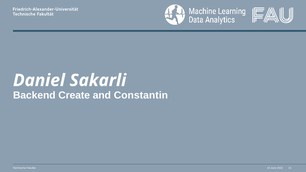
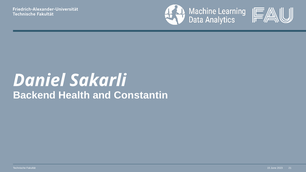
Create: Create -> Health (74, 95)
